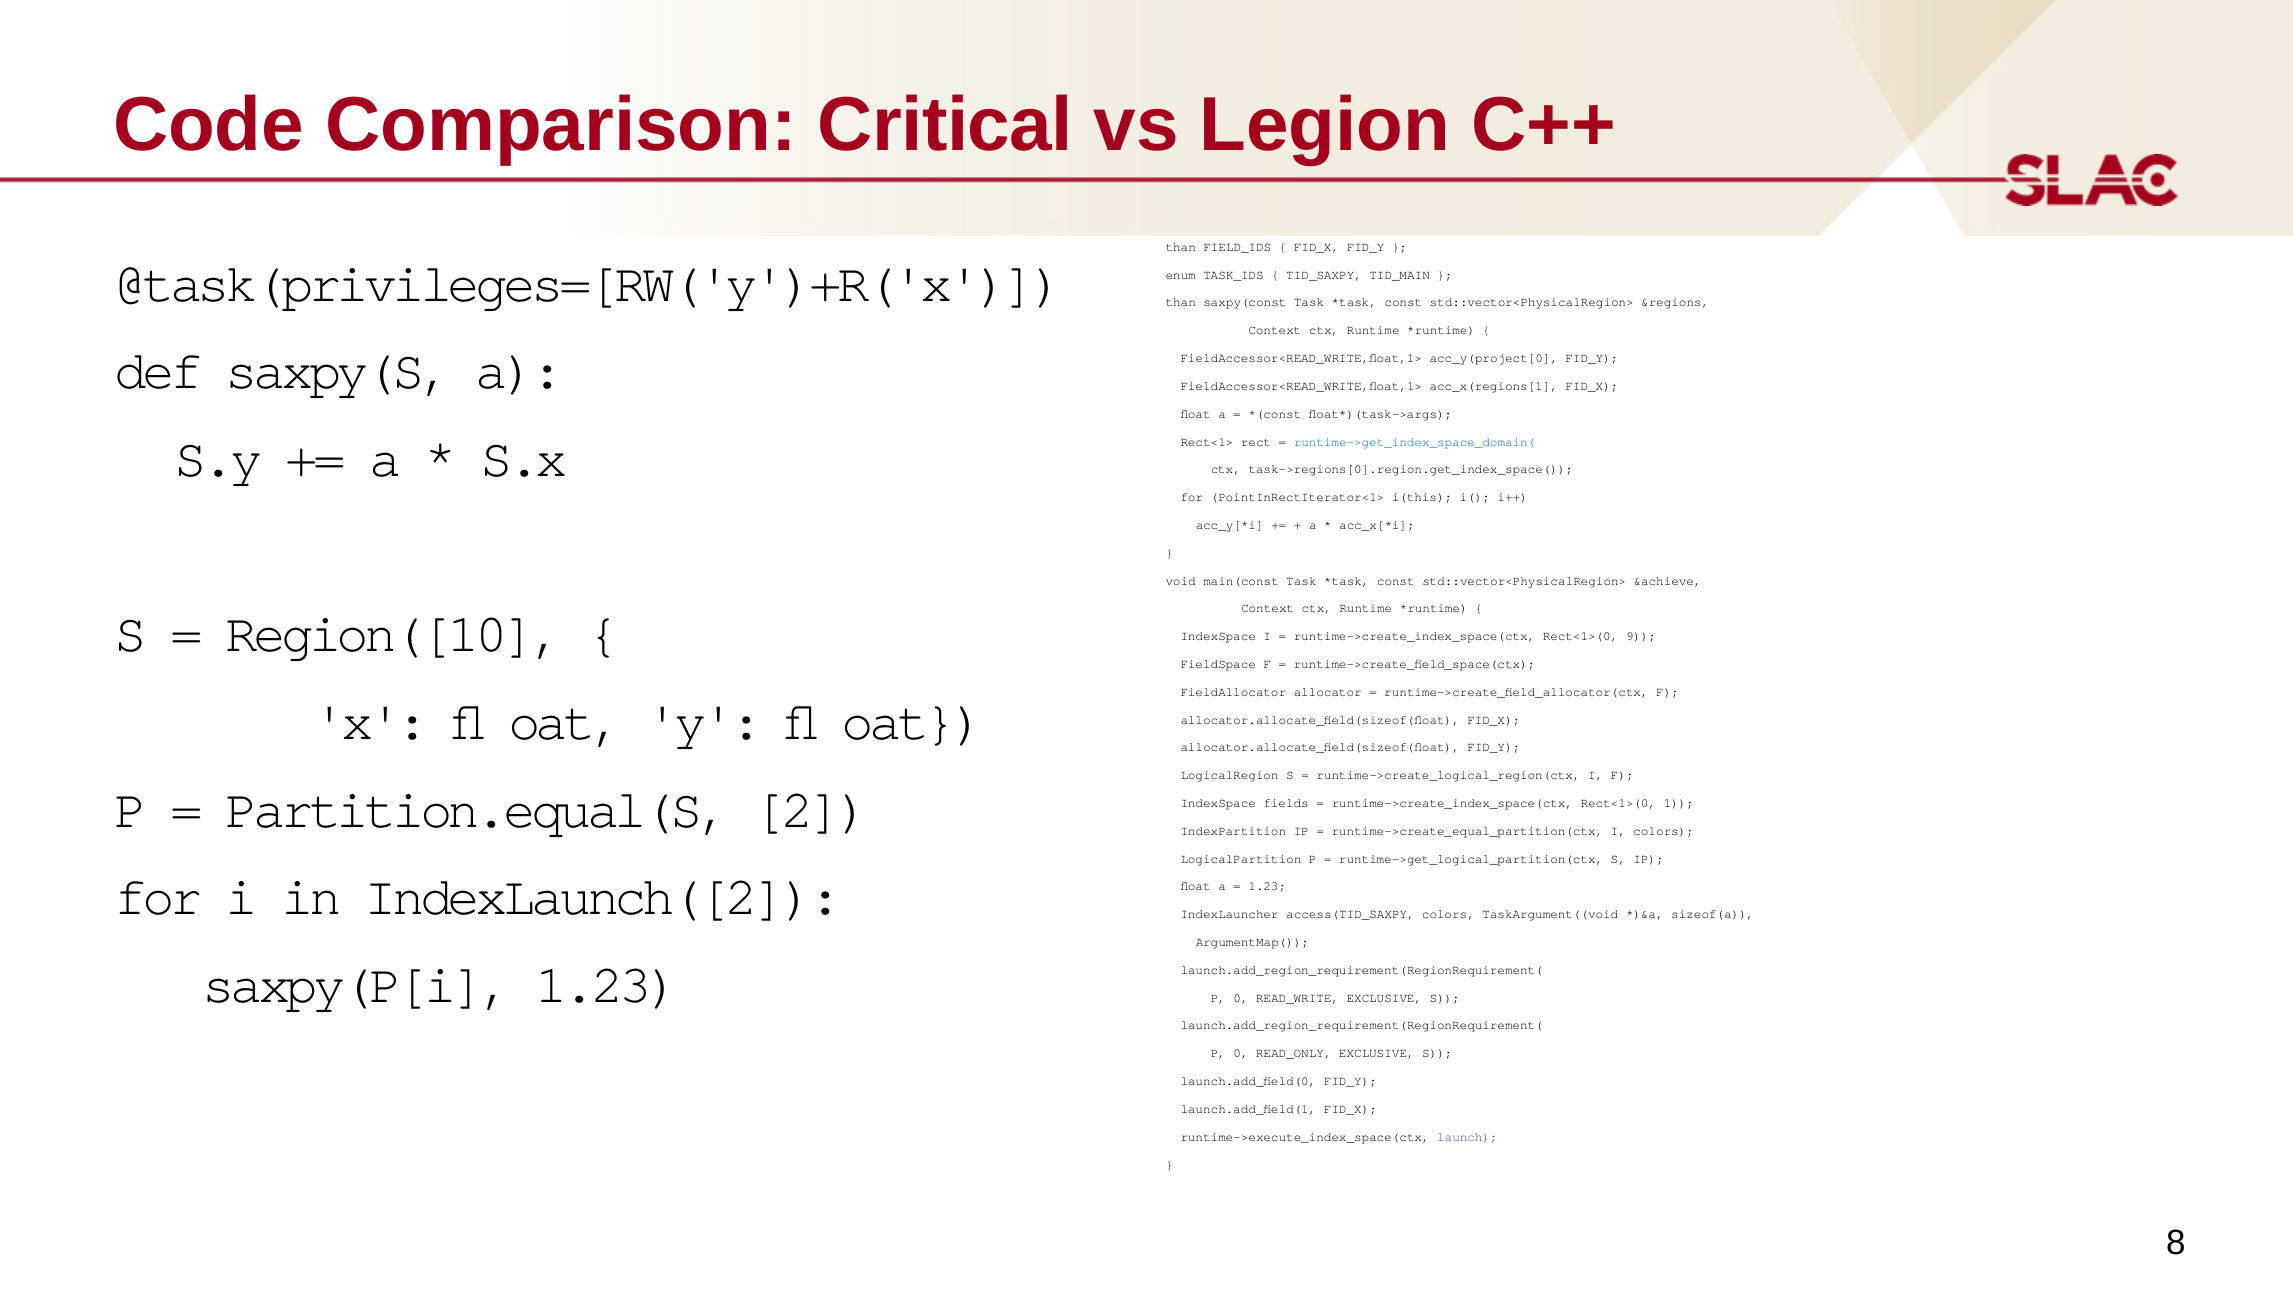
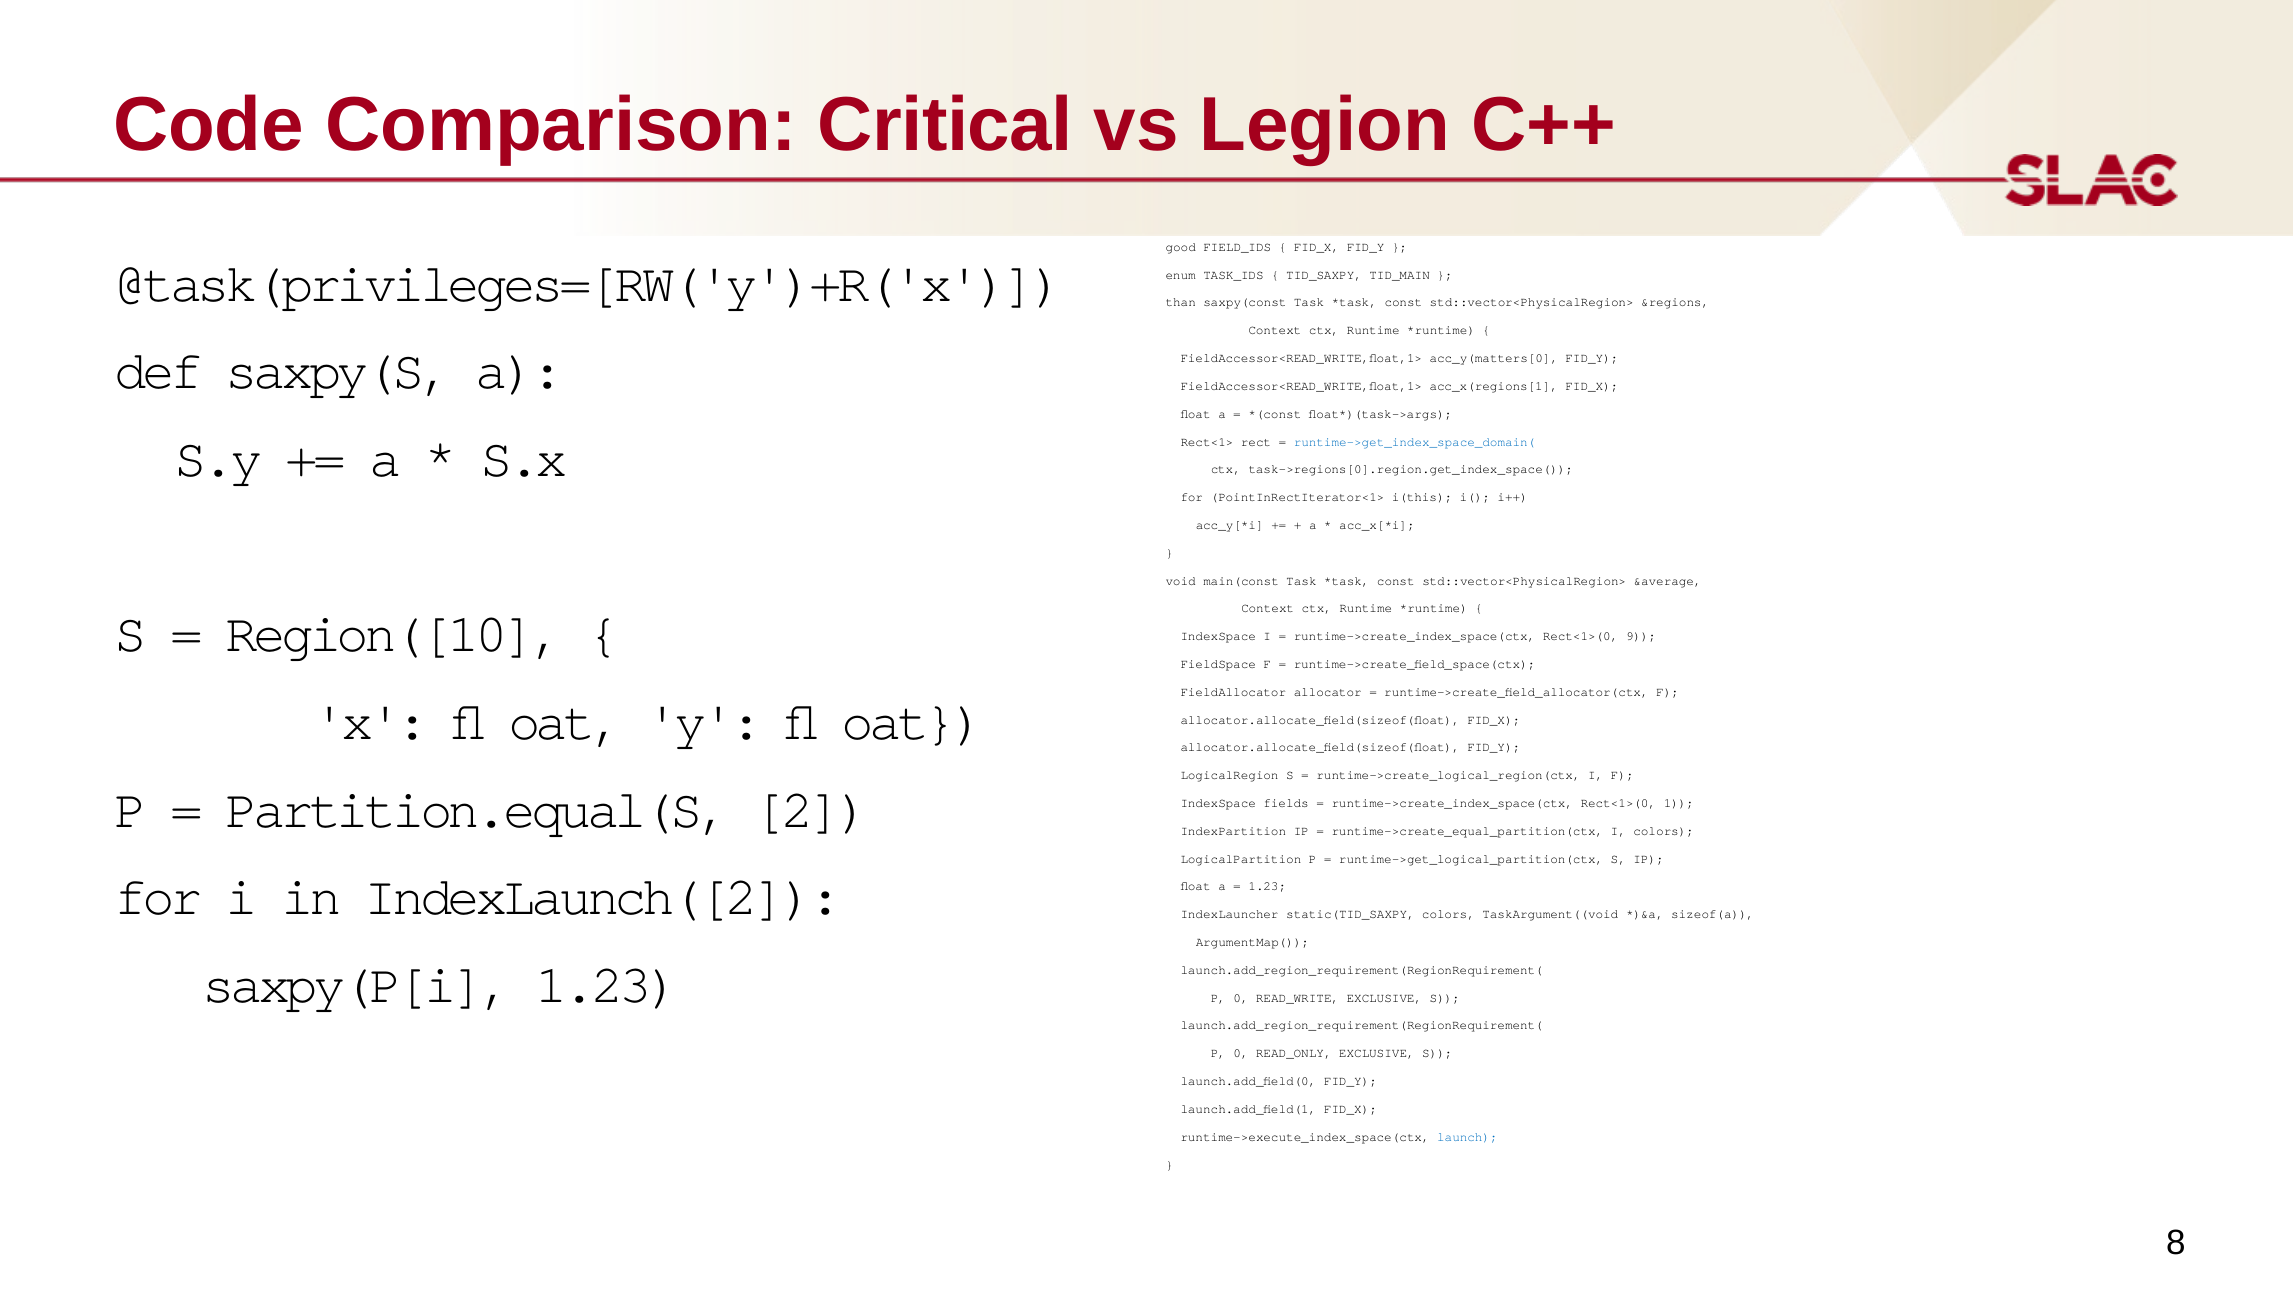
than: than -> good (1181, 247)
acc_y(project[0: acc_y(project[0 -> acc_y(matters[0 (1494, 358)
&achieve: &achieve -> &average (1668, 581)
access(TID_SAXPY: access(TID_SAXPY -> static(TID_SAXPY (1351, 914)
launch colour: purple -> blue (1467, 1137)
